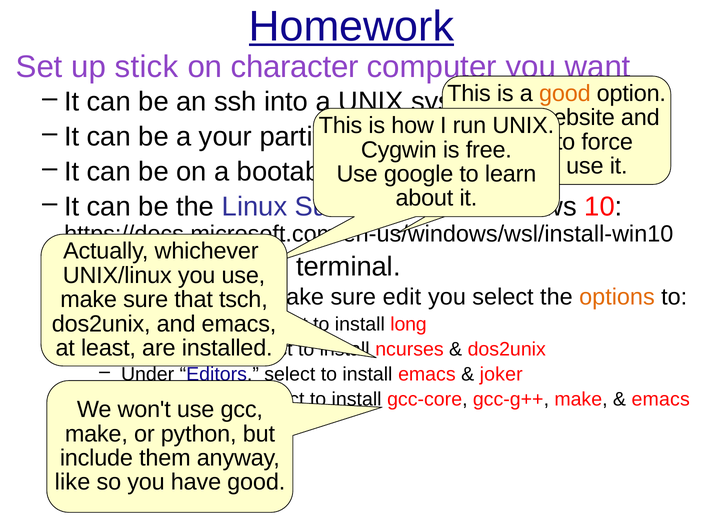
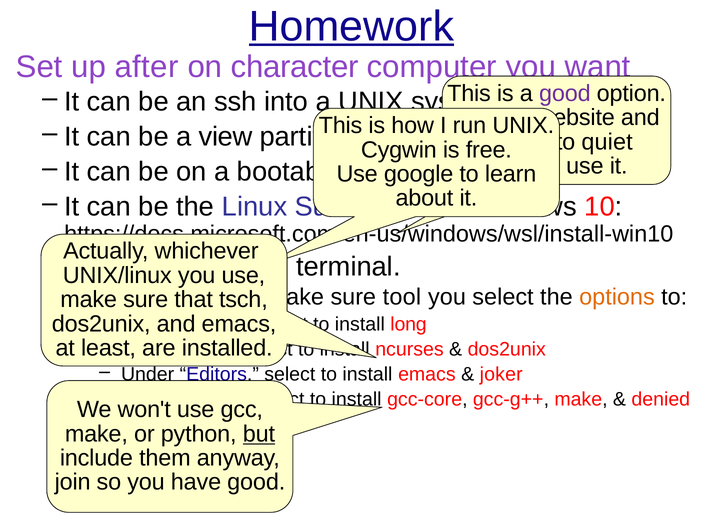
up stick: stick -> after (147, 67)
good colour: orange -> purple (565, 94)
a your: your -> view (226, 137)
force: force -> quiet (607, 142)
edit: edit -> tool (402, 297)
emacs: emacs -> denied (661, 399)
but underline: none -> present (259, 434)
like: like -> join (73, 482)
